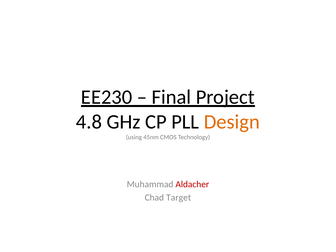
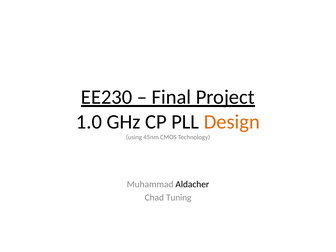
4.8: 4.8 -> 1.0 (89, 122)
Aldacher colour: red -> black (192, 184)
Target: Target -> Tuning (179, 197)
